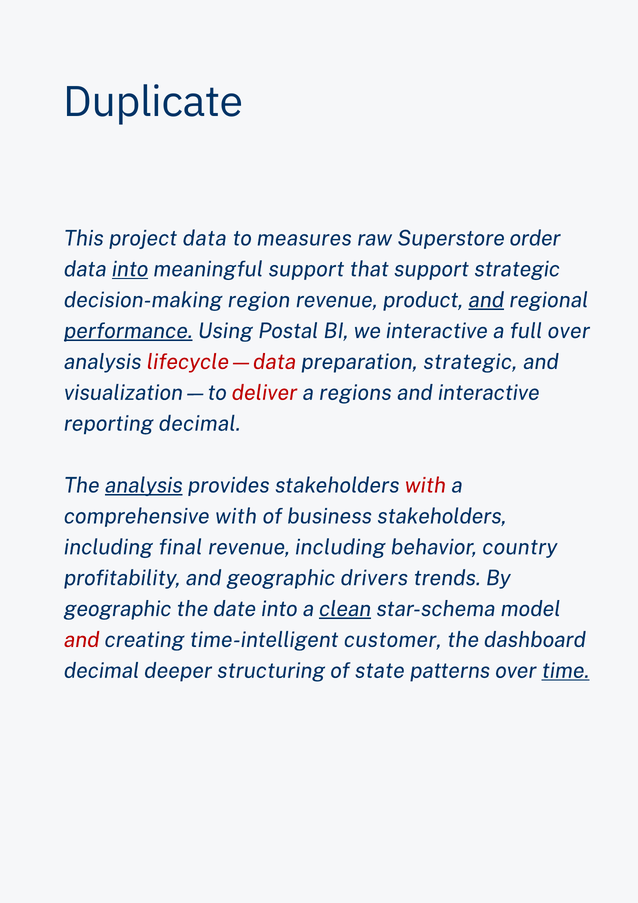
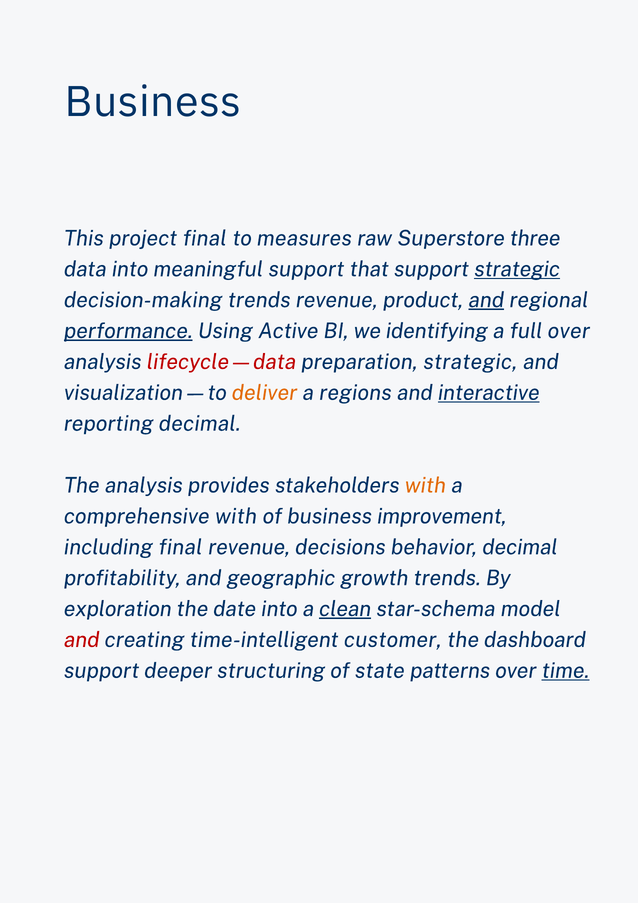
Duplicate: Duplicate -> Business (153, 102)
project data: data -> final (205, 238)
order: order -> three (535, 238)
into underline: present -> none (130, 269)
strategic underline: none -> present (517, 269)
decision-making region: region -> trends (259, 300)
Postal: Postal -> Active (288, 331)
we interactive: interactive -> identifying (437, 331)
deliver colour: red -> orange (264, 393)
interactive underline: none -> present (489, 393)
analysis underline: present -> none (144, 485)
with colour: red -> orange (425, 485)
business stakeholders: stakeholders -> improvement (442, 516)
revenue including: including -> decisions (340, 547)
behavior country: country -> decimal (520, 547)
drivers: drivers -> growth (374, 578)
geographic: geographic -> exploration (118, 609)
decimal: decimal -> support (102, 671)
